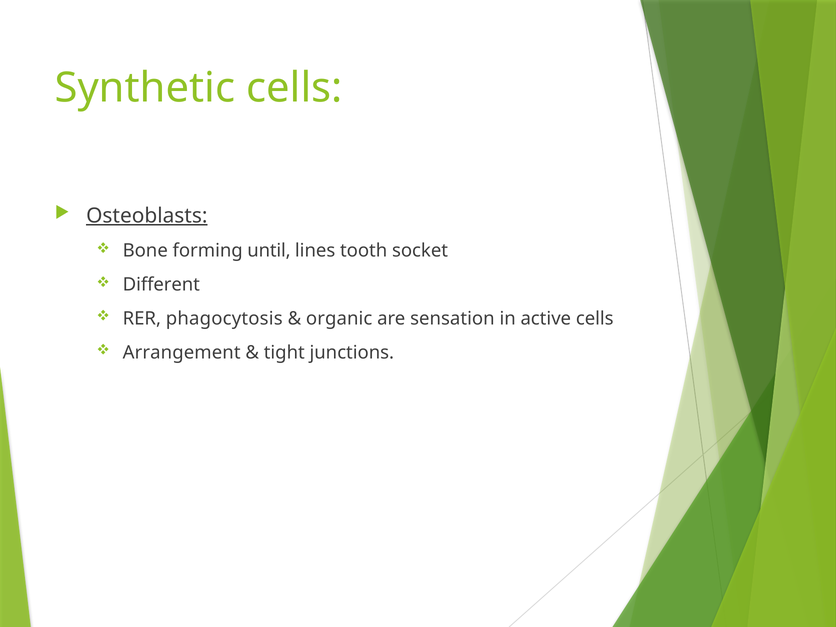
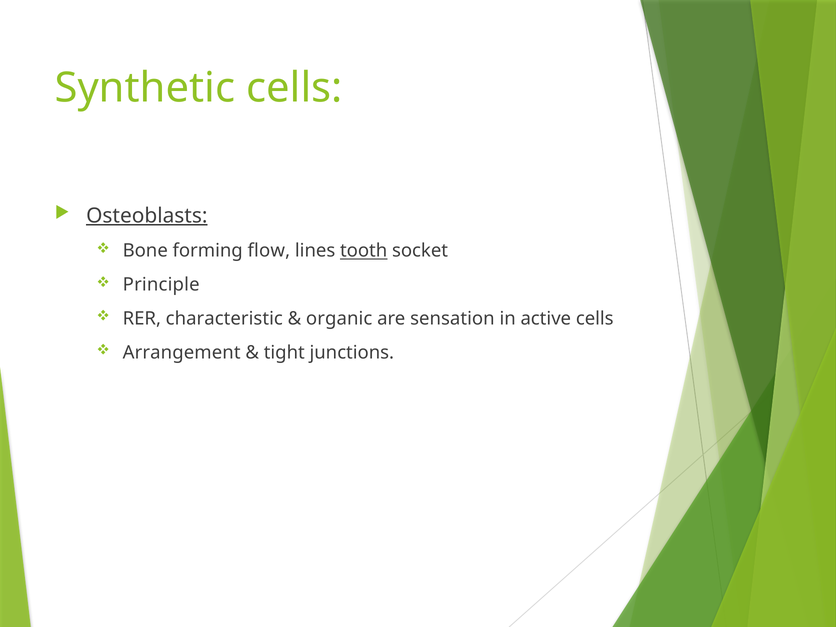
until: until -> flow (269, 251)
tooth underline: none -> present (364, 251)
Different: Different -> Principle (161, 285)
phagocytosis: phagocytosis -> characteristic (224, 319)
